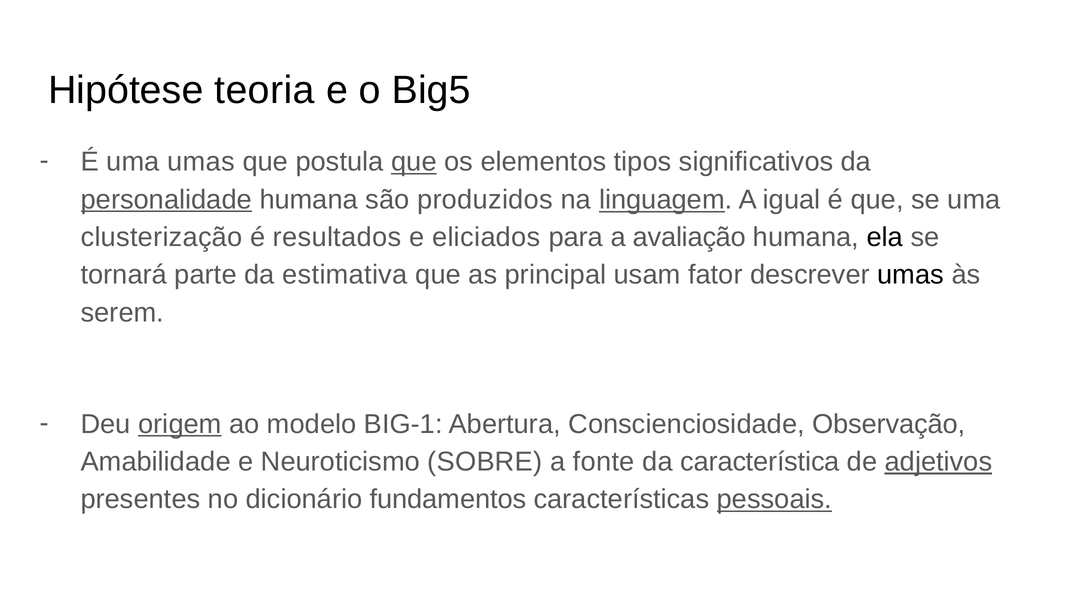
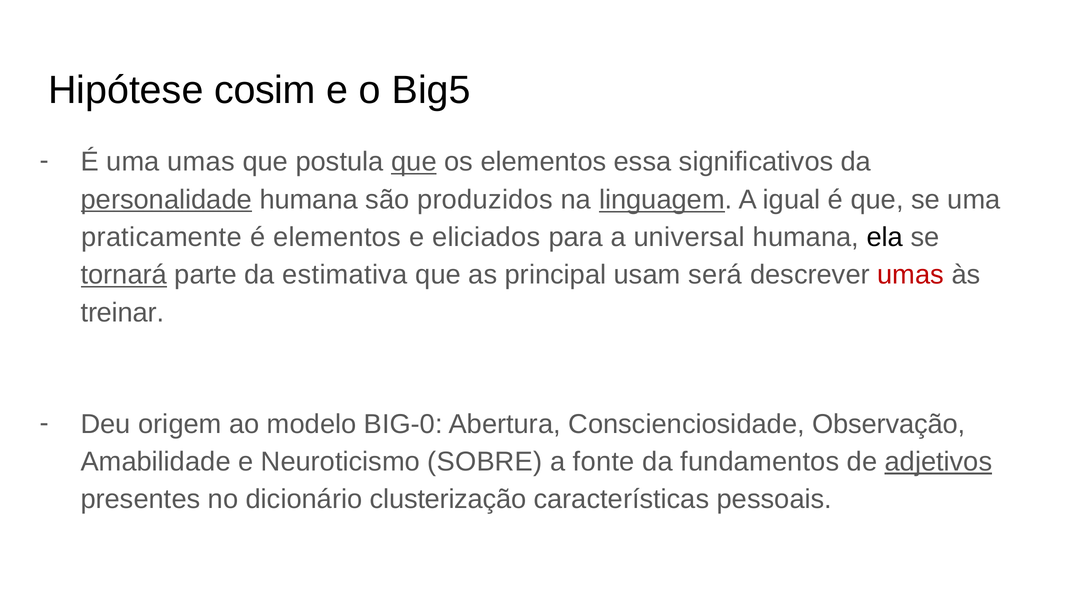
teoria: teoria -> cosim (265, 90)
tipos: tipos -> essa (643, 162)
clusterização: clusterização -> praticamente (162, 237)
é resultados: resultados -> elementos (337, 237)
avaliação: avaliação -> universal (689, 237)
tornará underline: none -> present (124, 275)
fator: fator -> será (715, 275)
umas colour: black -> red (911, 275)
serem: serem -> treinar (122, 312)
origem underline: present -> none (180, 424)
BIG-1: BIG-1 -> BIG-0 (403, 424)
característica: característica -> fundamentos (760, 462)
fundamentos: fundamentos -> clusterização (448, 499)
pessoais underline: present -> none (774, 499)
